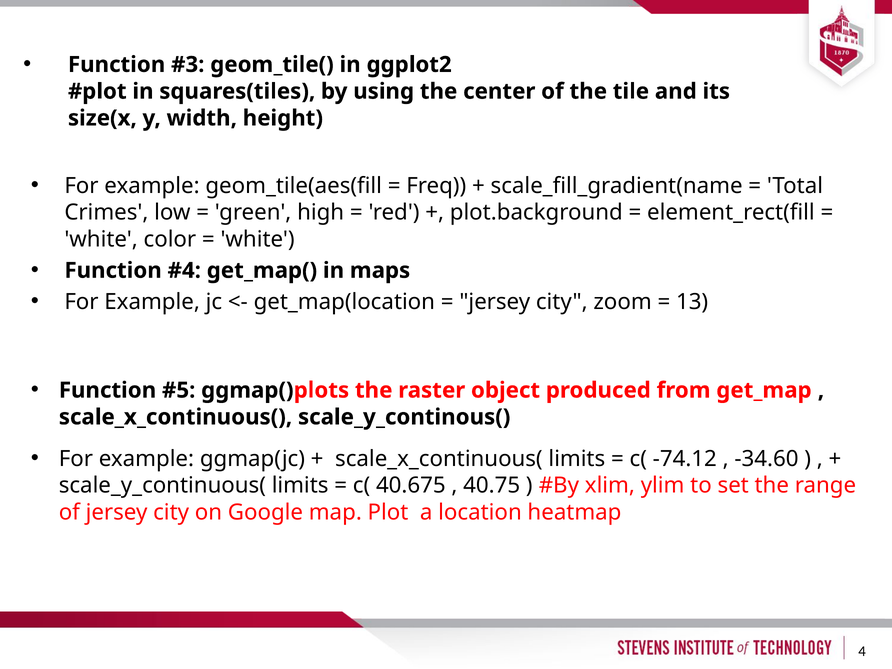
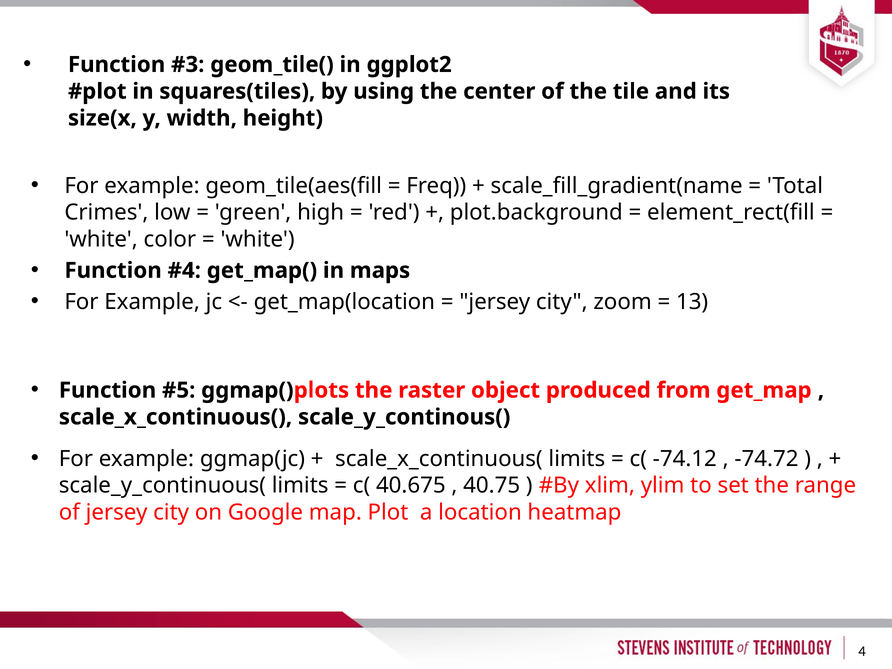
-34.60: -34.60 -> -74.72 (766, 459)
